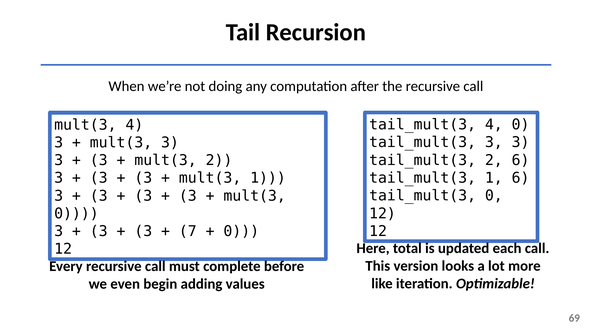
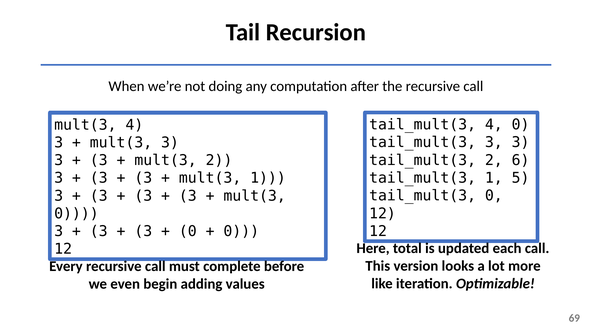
1 6: 6 -> 5 (521, 178)
7: 7 -> 0 (188, 231)
